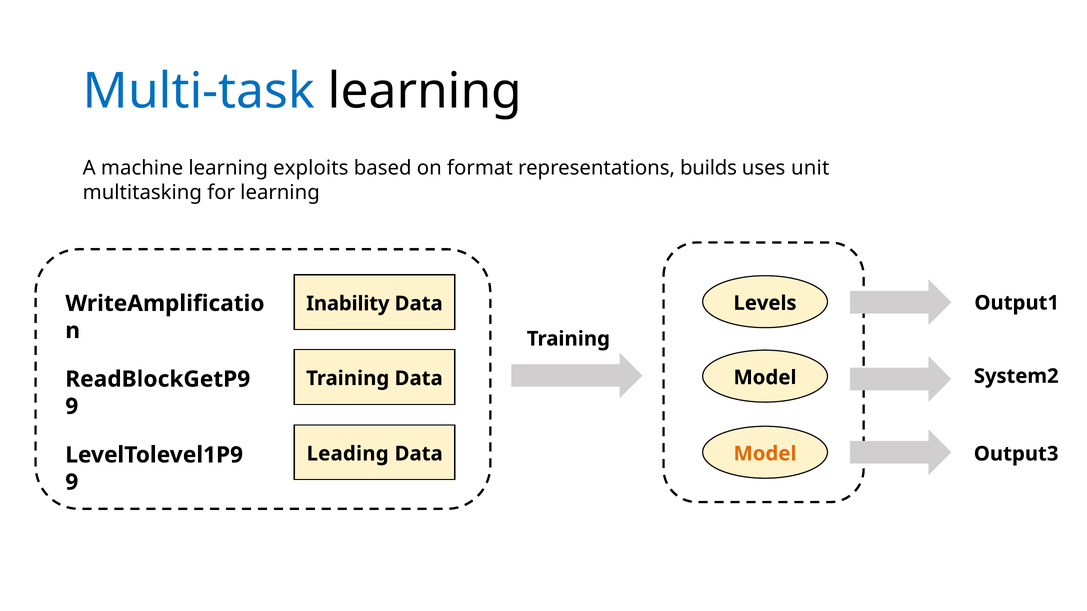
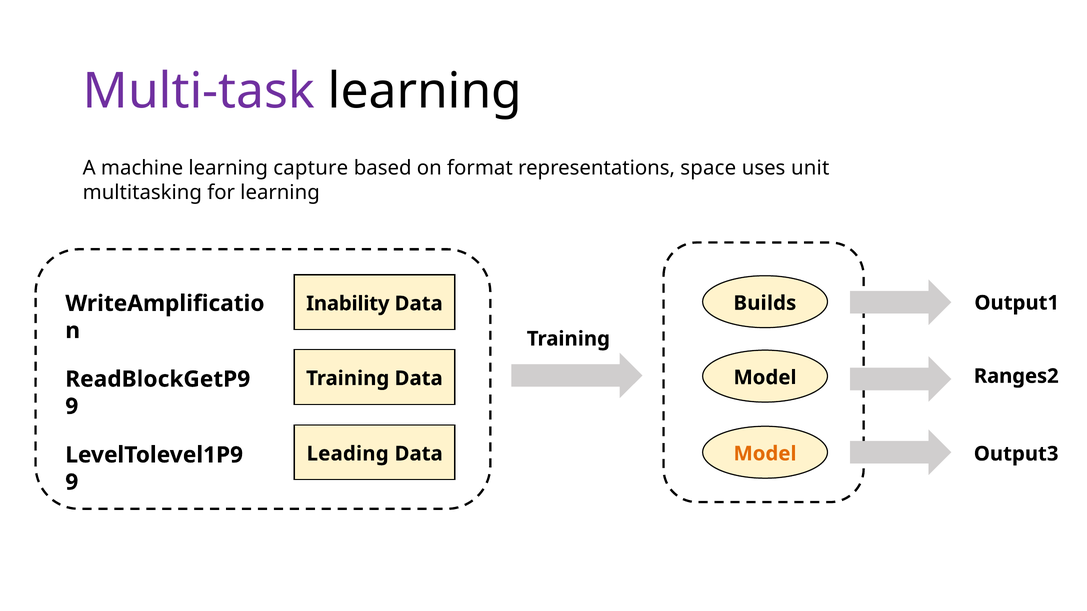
Multi-task colour: blue -> purple (199, 91)
exploits: exploits -> capture (311, 168)
builds: builds -> space (708, 168)
Levels: Levels -> Builds (765, 303)
System2: System2 -> Ranges2 (1016, 376)
